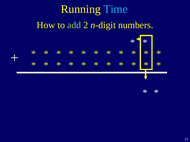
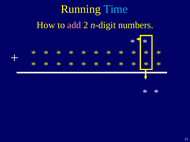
add colour: light green -> pink (74, 25)
